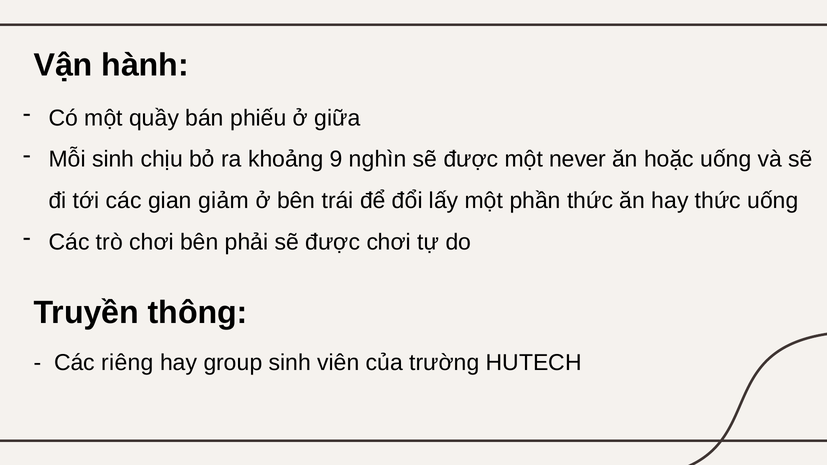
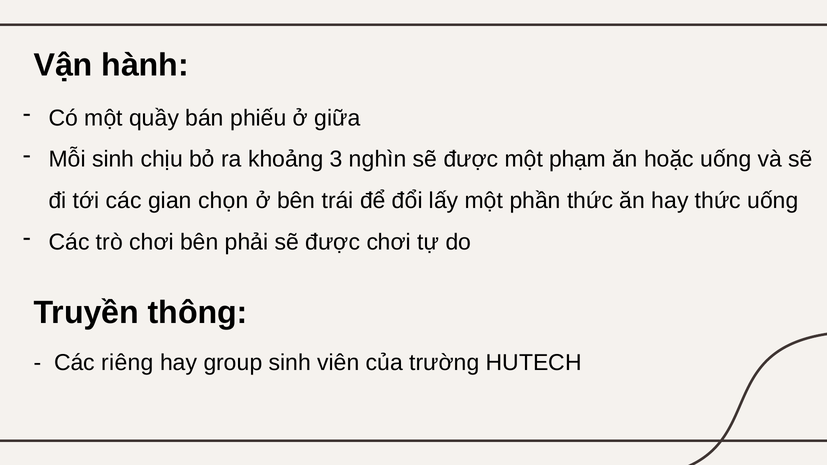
9: 9 -> 3 (336, 159)
never: never -> phạm (578, 159)
giảm: giảm -> chọn (223, 201)
